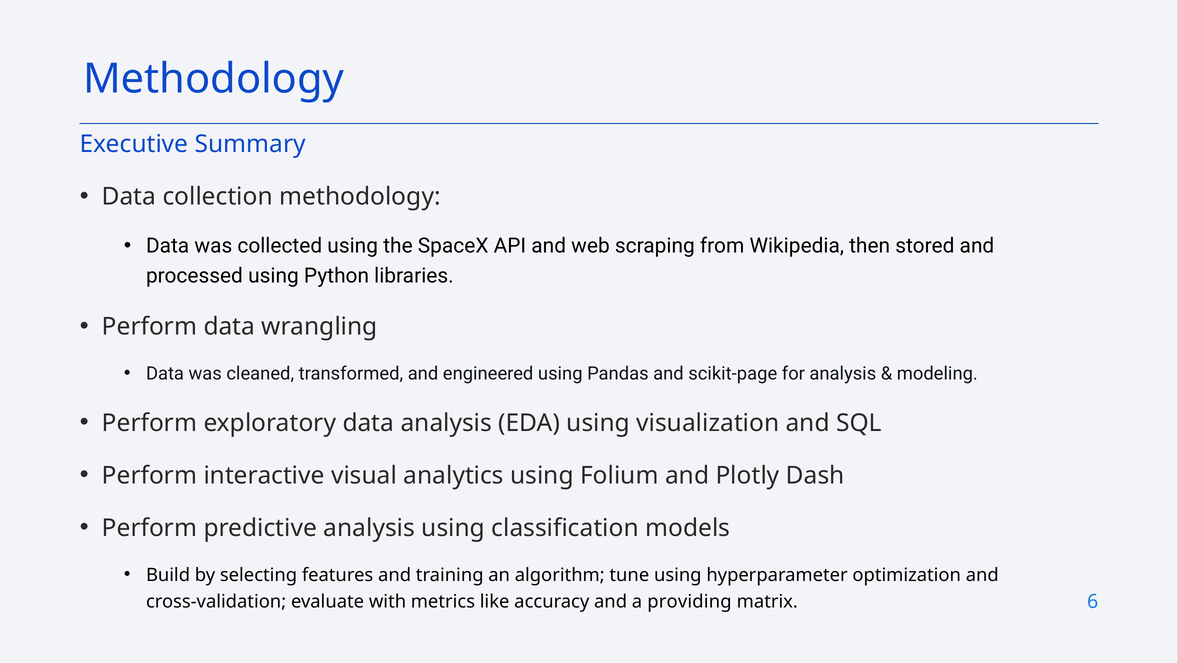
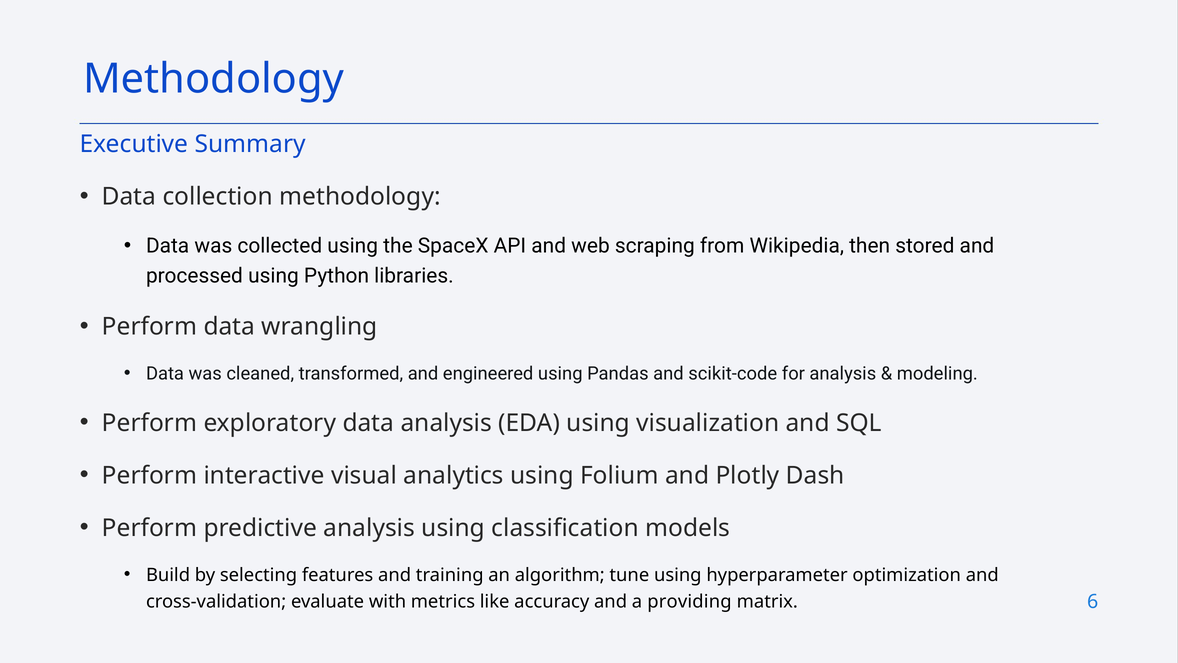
scikit-page: scikit-page -> scikit-code (733, 373)
